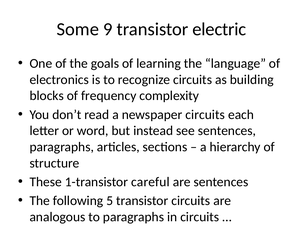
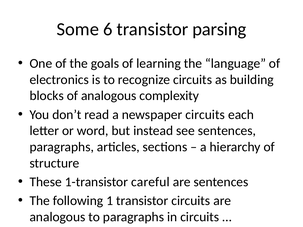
9: 9 -> 6 (108, 29)
electric: electric -> parsing (219, 29)
of frequency: frequency -> analogous (109, 96)
5: 5 -> 1 (110, 201)
